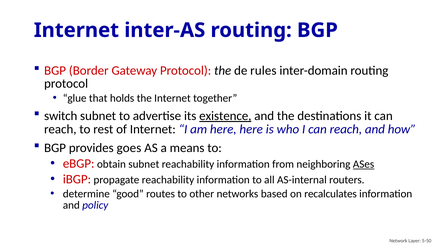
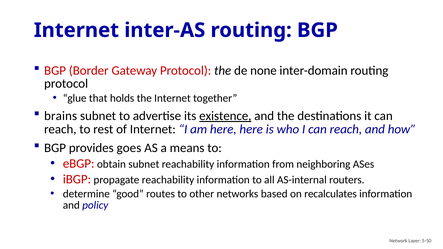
rules: rules -> none (263, 71)
switch: switch -> brains (61, 116)
ASes underline: present -> none (364, 164)
